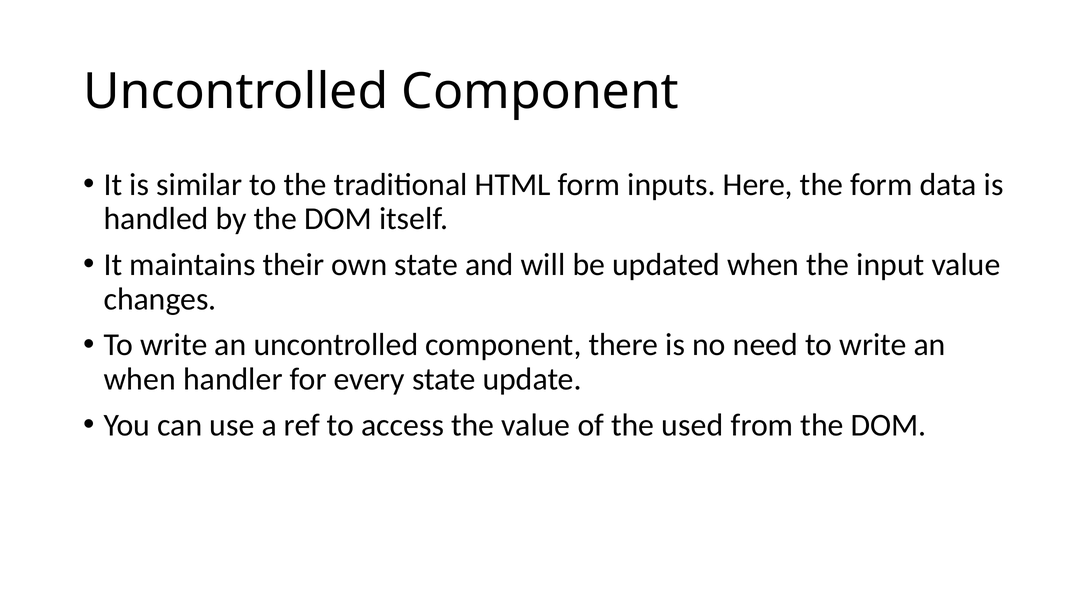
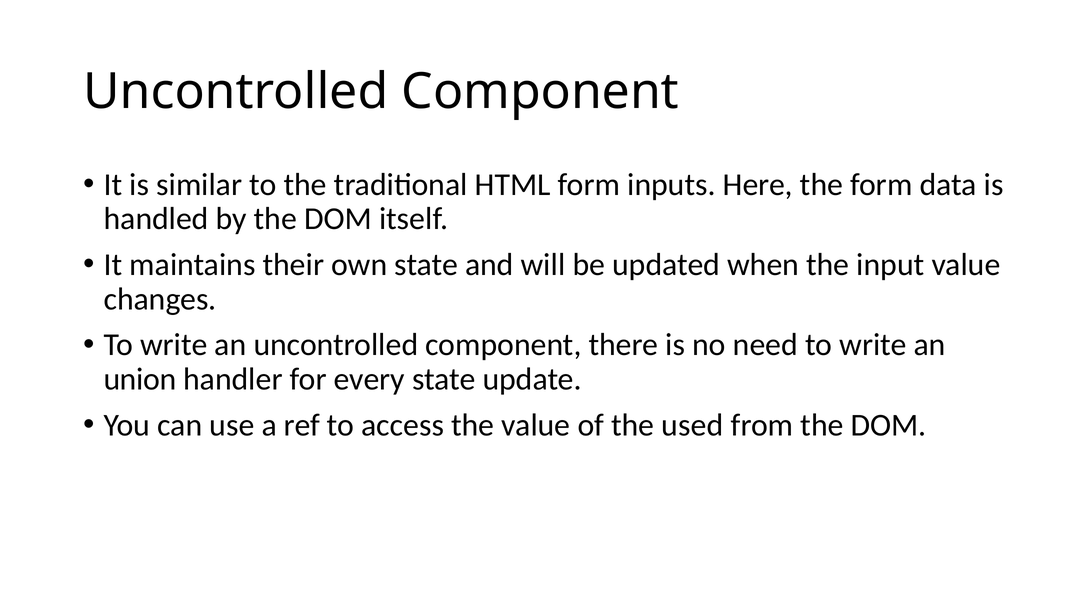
when: when -> union (140, 379)
